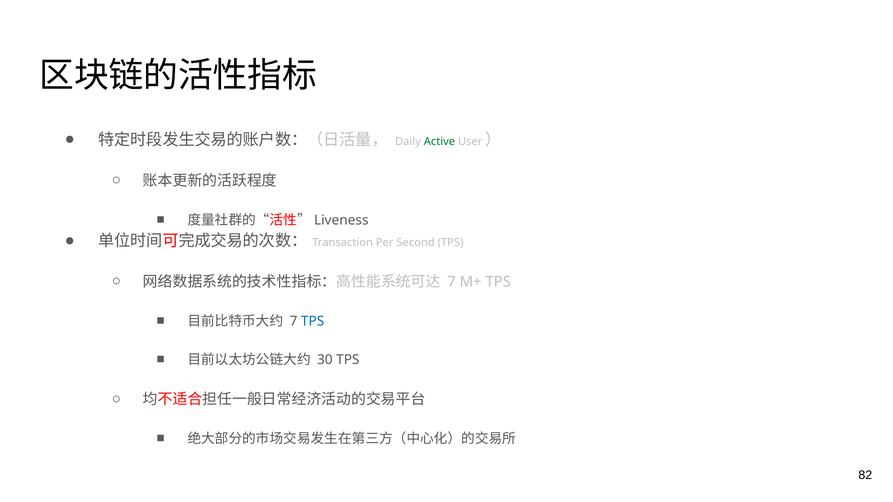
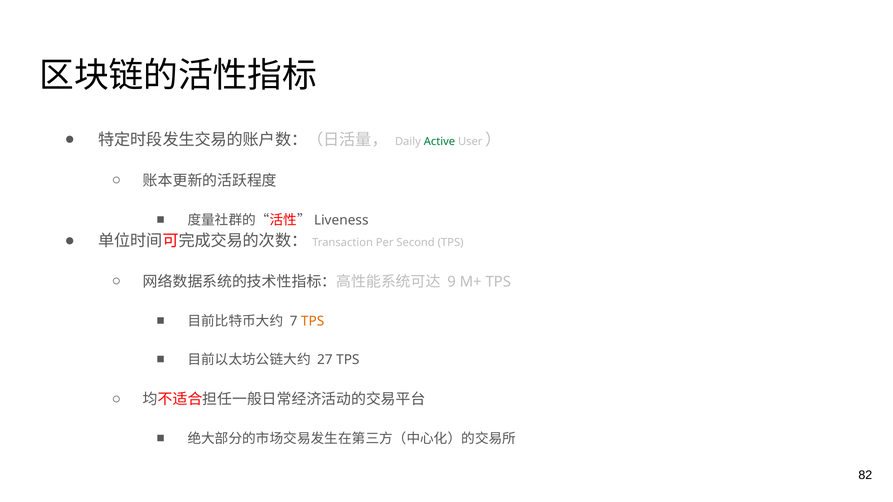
7: 7 -> 9 (452, 282)
TPS colour: blue -> orange (313, 321)
30: 30 -> 27 (325, 360)
